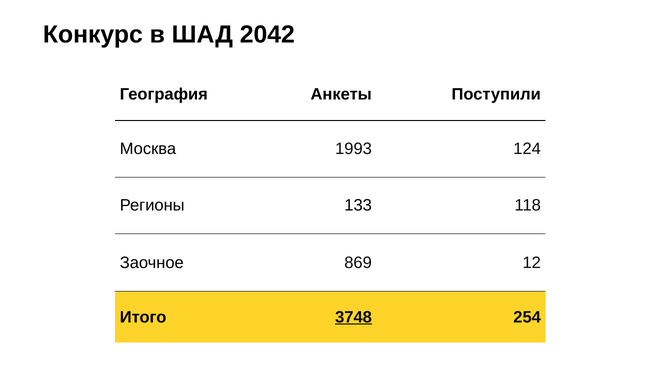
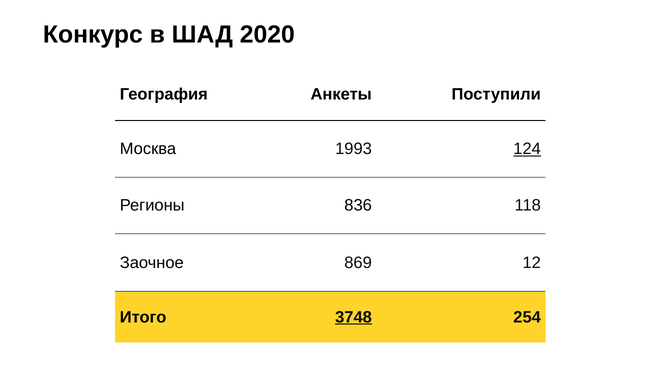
2042: 2042 -> 2020 (267, 35)
124 underline: none -> present (527, 149)
133: 133 -> 836 (358, 206)
